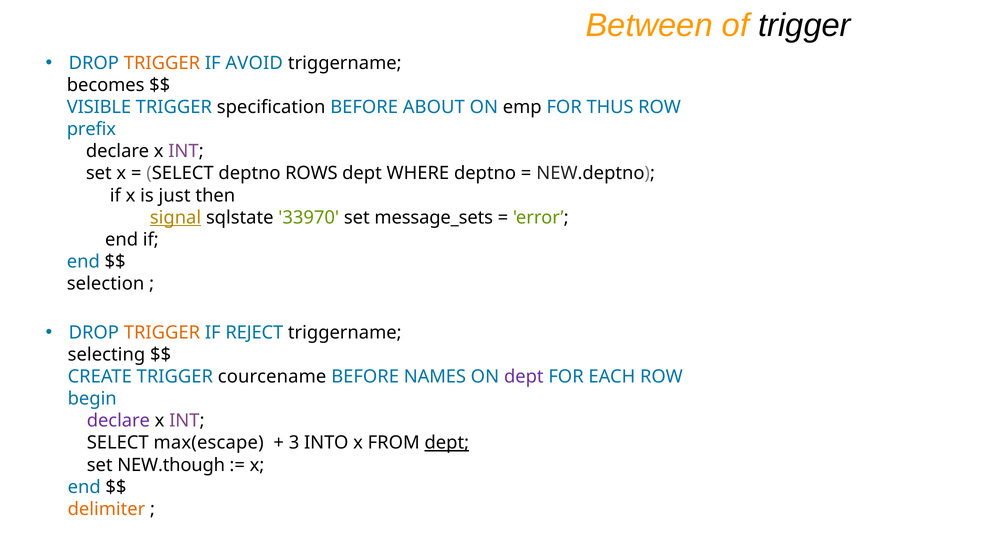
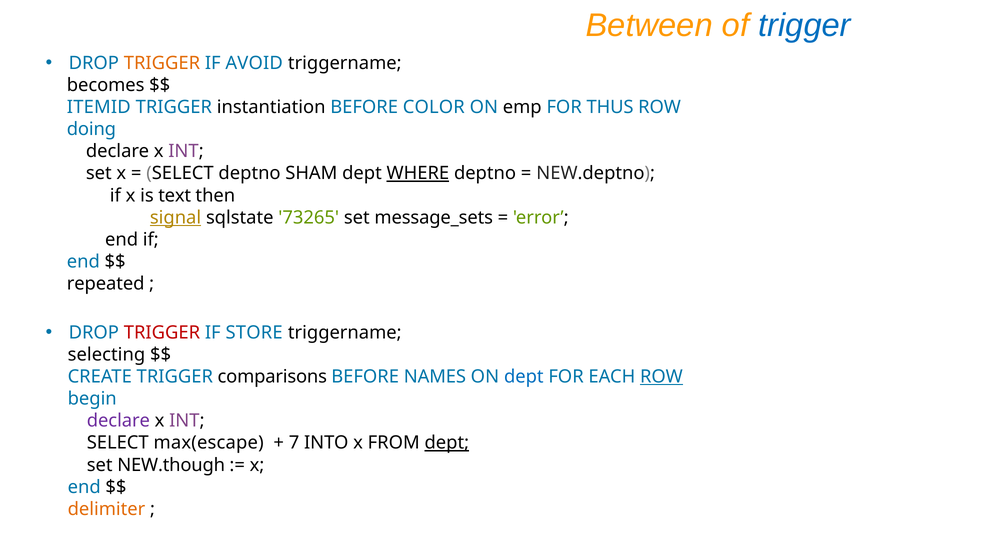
trigger colour: black -> blue (805, 26)
VISIBLE: VISIBLE -> ITEMID (99, 107)
specification: specification -> instantiation (271, 107)
ABOUT: ABOUT -> COLOR (434, 107)
prefix: prefix -> doing (91, 129)
ROWS: ROWS -> SHAM (311, 173)
WHERE underline: none -> present (418, 173)
just: just -> text (175, 195)
33970: 33970 -> 73265 (309, 217)
selection: selection -> repeated (106, 284)
TRIGGER colour: orange -> red (162, 332)
REJECT: REJECT -> STORE (254, 332)
courcename: courcename -> comparisons (272, 377)
dept colour: purple -> blue (524, 377)
ROW underline: none -> present (661, 377)
3: 3 -> 7 (294, 443)
